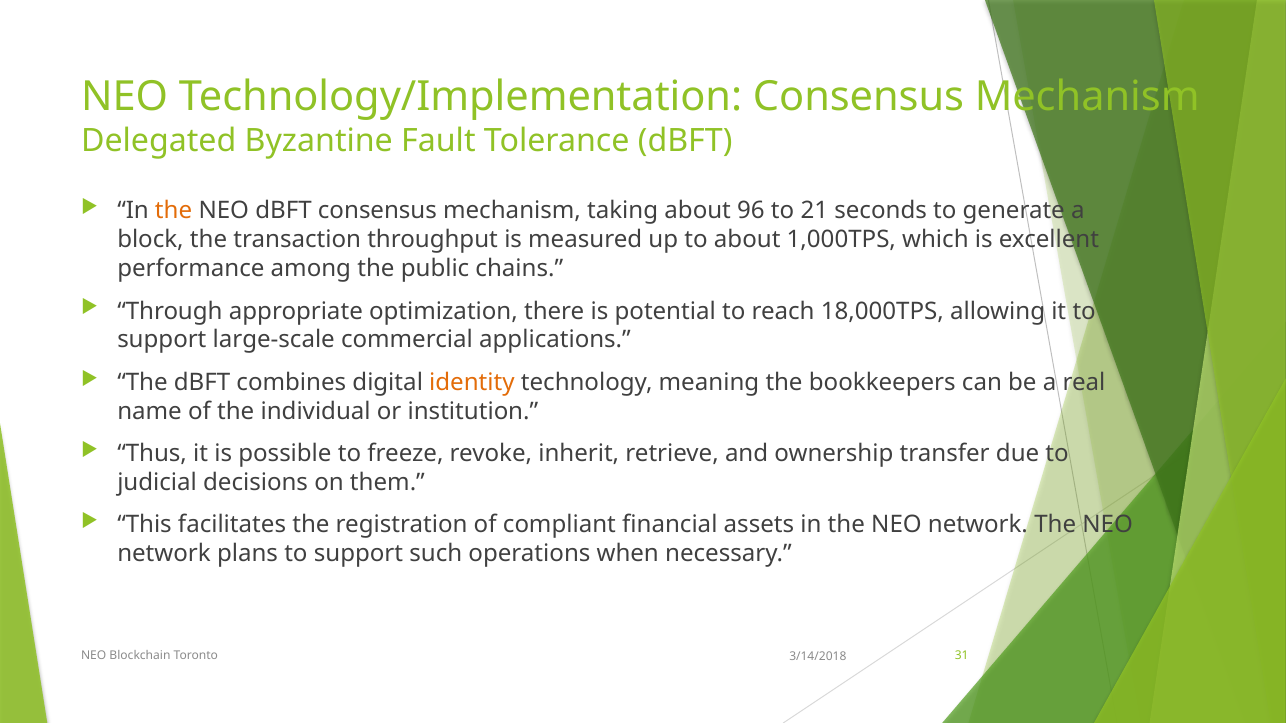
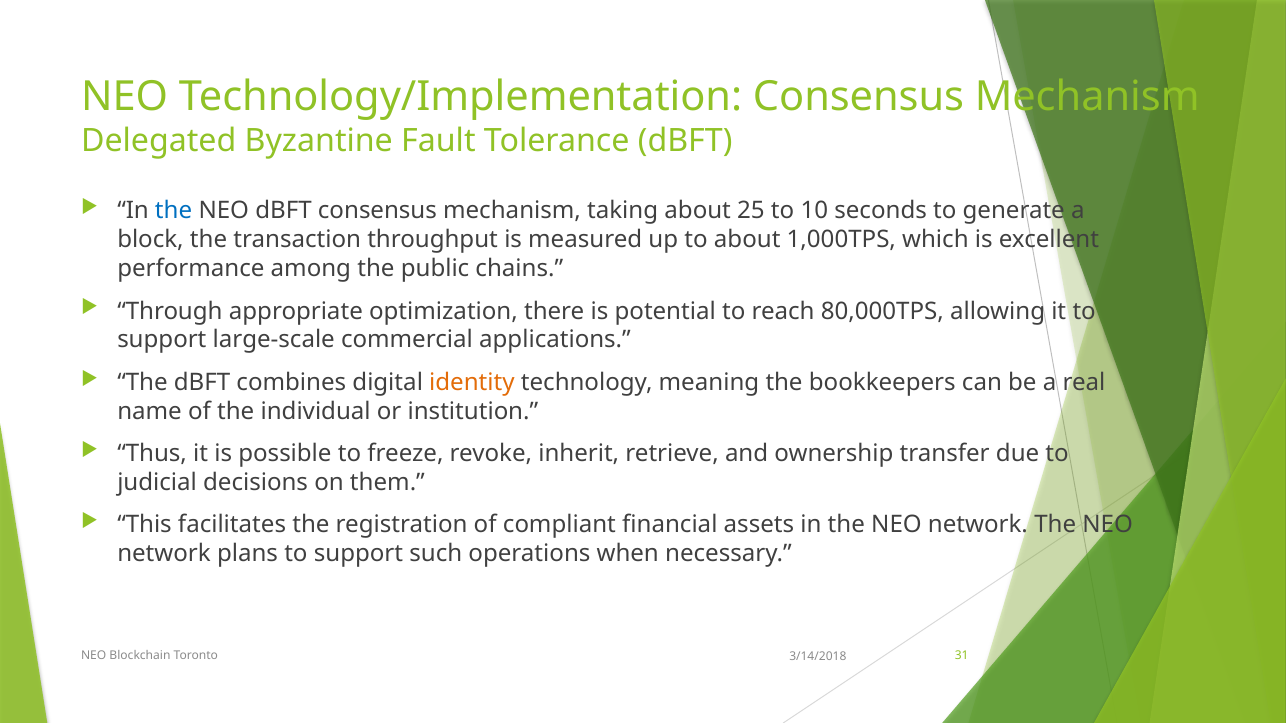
the colour: orange -> blue (174, 211)
96: 96 -> 25 (751, 211)
21: 21 -> 10 (814, 211)
18,000TPS: 18,000TPS -> 80,000TPS (882, 311)
